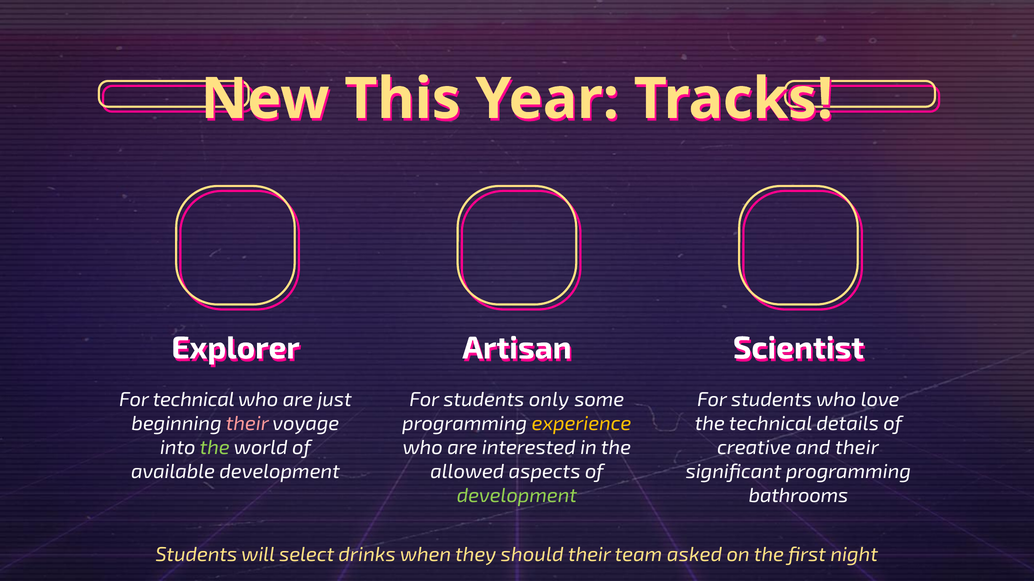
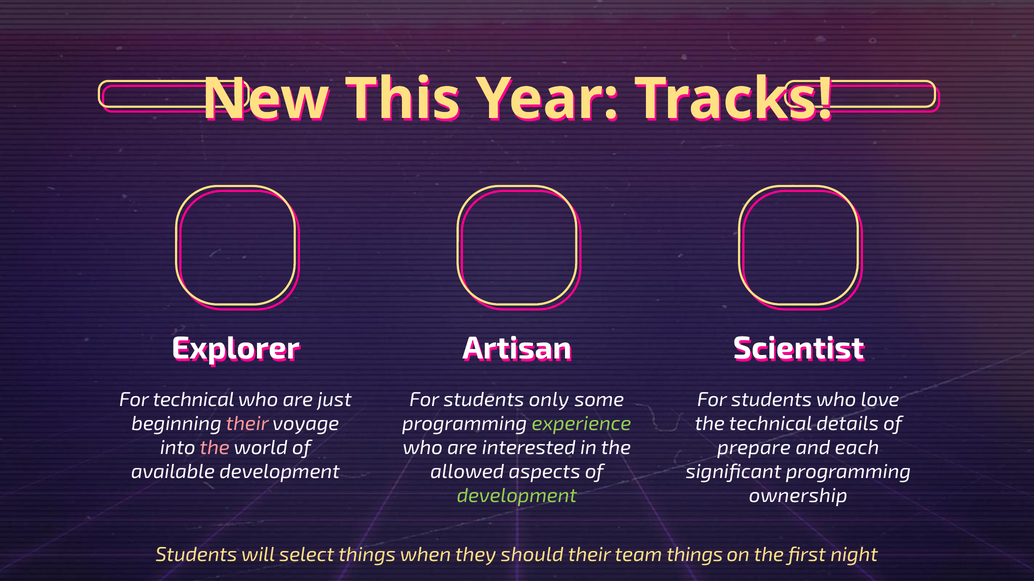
experience colour: yellow -> light green (582, 424)
the colour: light green -> pink (215, 448)
creative: creative -> prepare (754, 448)
and their: their -> each (857, 448)
bathrooms: bathrooms -> ownership (798, 496)
select drinks: drinks -> things (367, 555)
team asked: asked -> things (695, 555)
